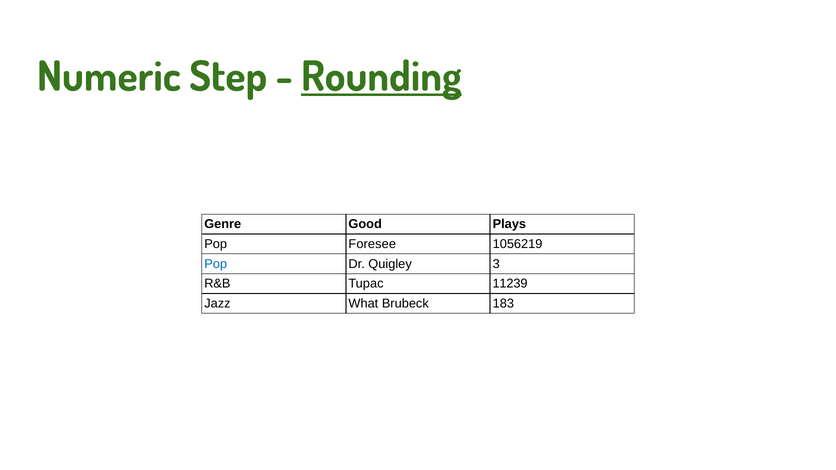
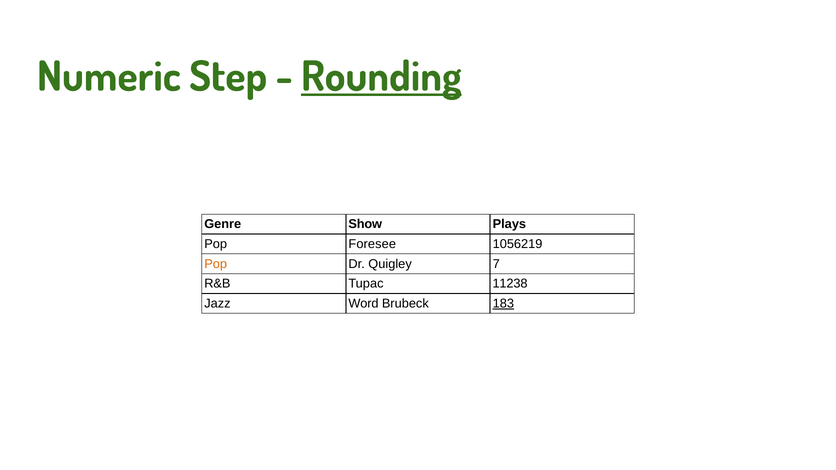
Good: Good -> Show (365, 224)
Pop colour: blue -> orange (216, 264)
3: 3 -> 7 (496, 264)
11239: 11239 -> 11238 (510, 284)
What: What -> Word (363, 304)
183 underline: none -> present (503, 304)
